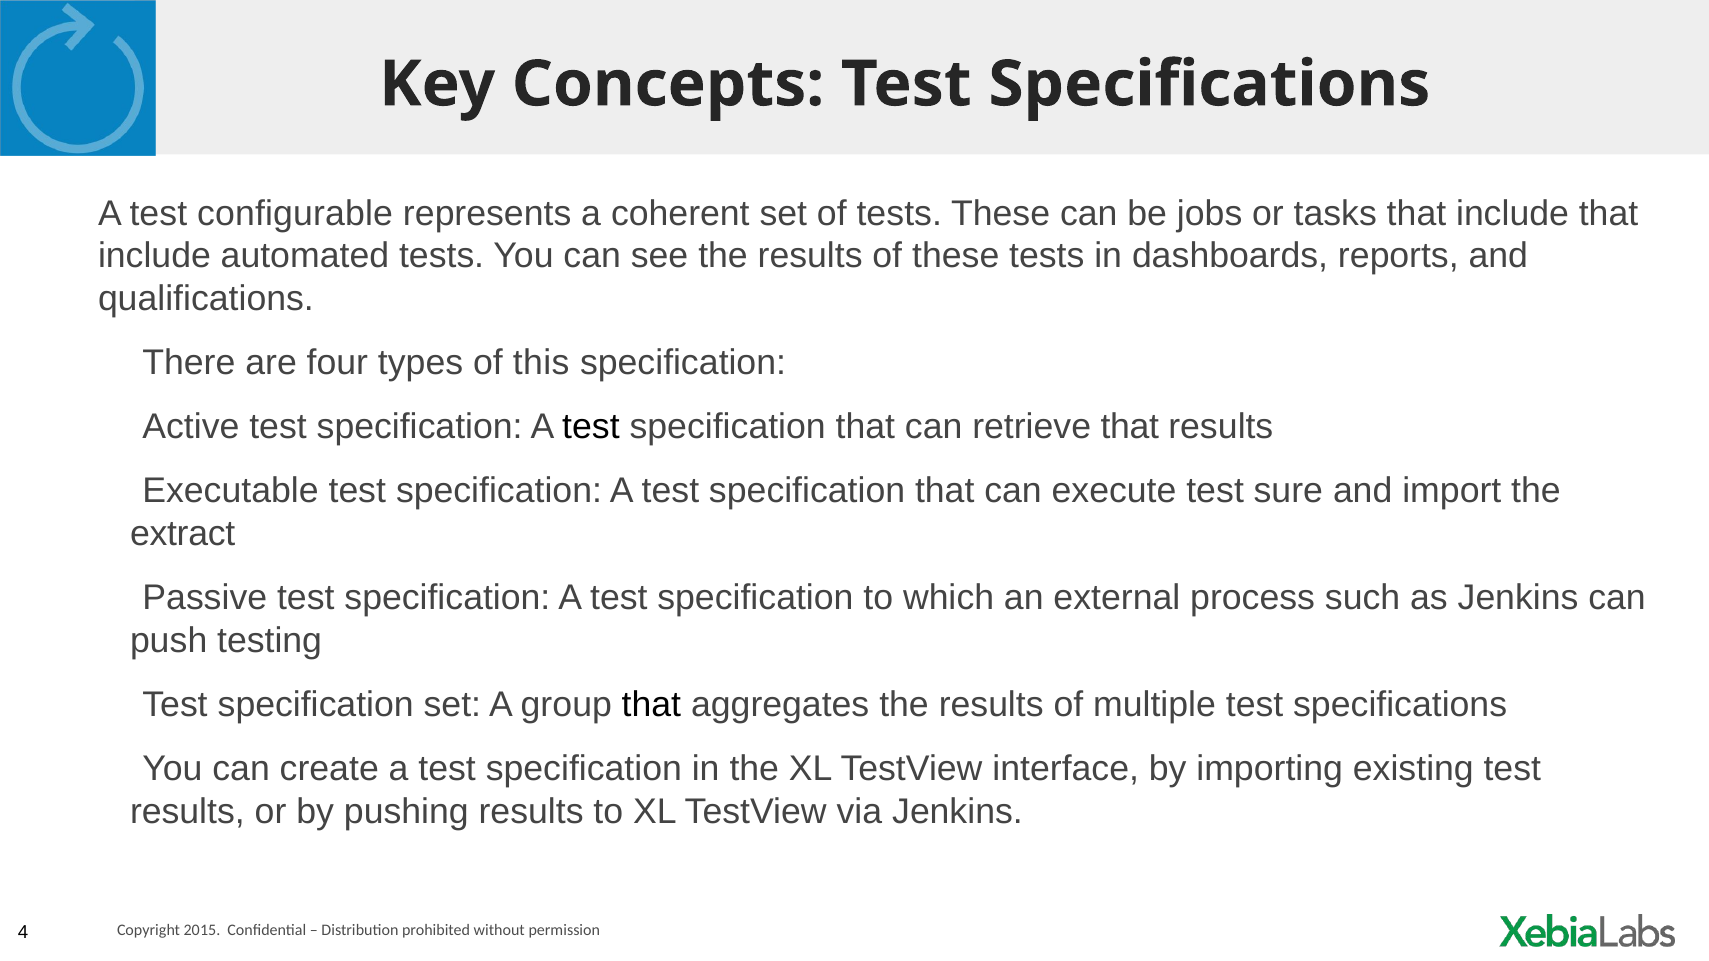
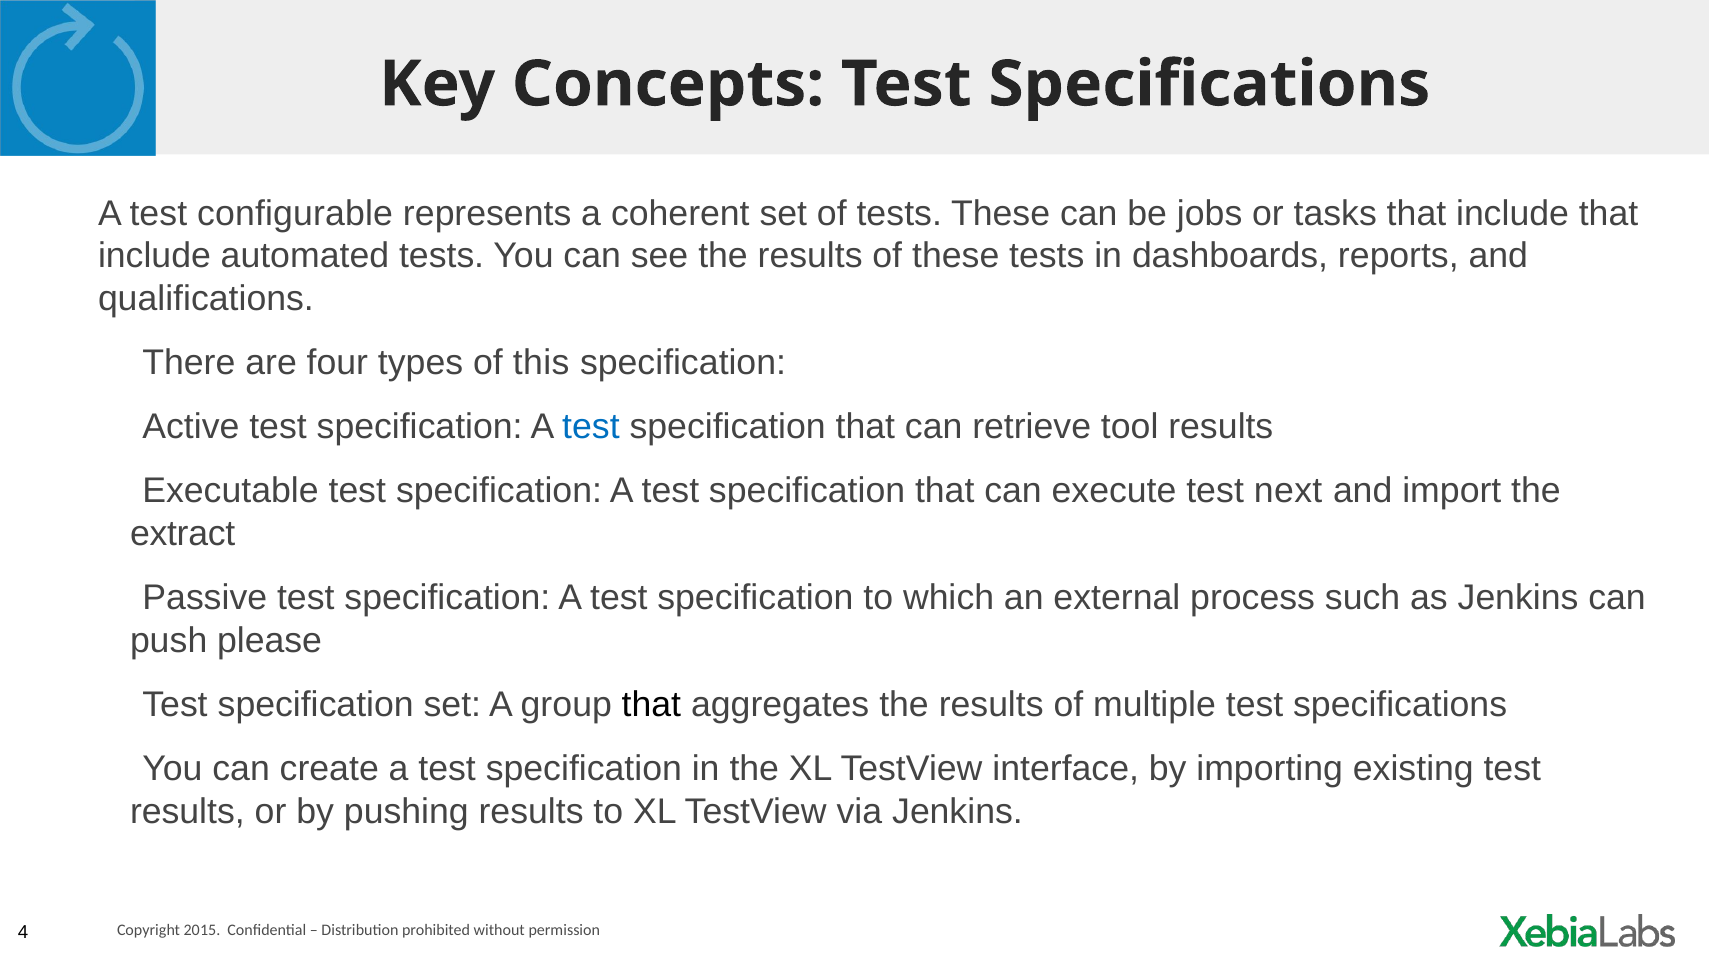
test colour: black -> blue (591, 427)
retrieve that: that -> tool (1130, 427)
sure: sure -> next (1288, 491)
testing: testing -> please (270, 641)
